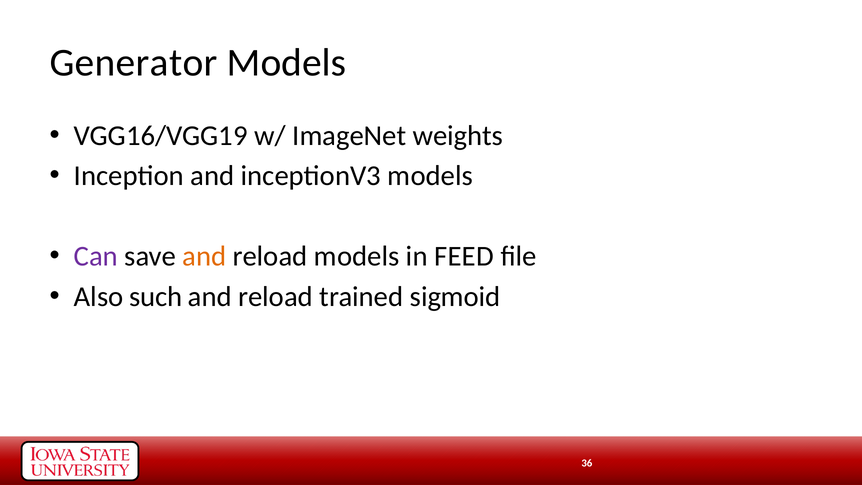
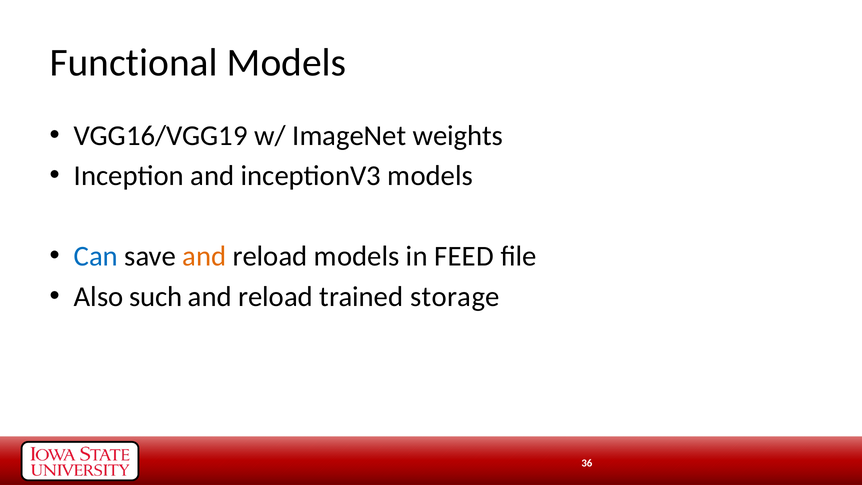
Generator: Generator -> Functional (134, 63)
Can colour: purple -> blue (96, 256)
sigmoid: sigmoid -> storage (455, 297)
